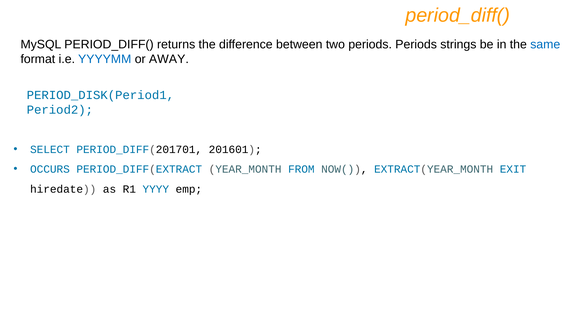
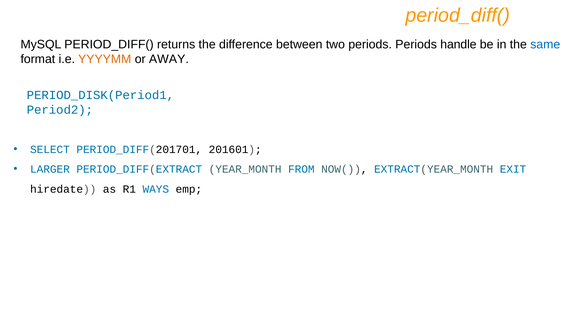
strings: strings -> handle (458, 44)
YYYYMM colour: blue -> orange (105, 59)
OCCURS: OCCURS -> LARGER (50, 169)
YYYY: YYYY -> WAYS (156, 189)
